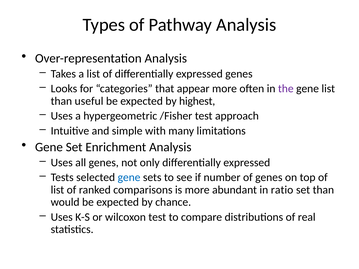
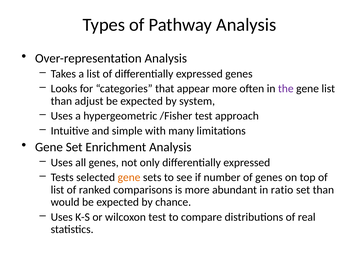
useful: useful -> adjust (89, 101)
highest: highest -> system (197, 101)
gene colour: blue -> orange (129, 178)
